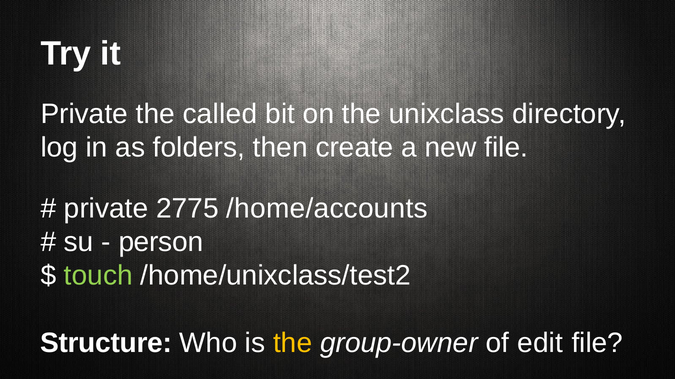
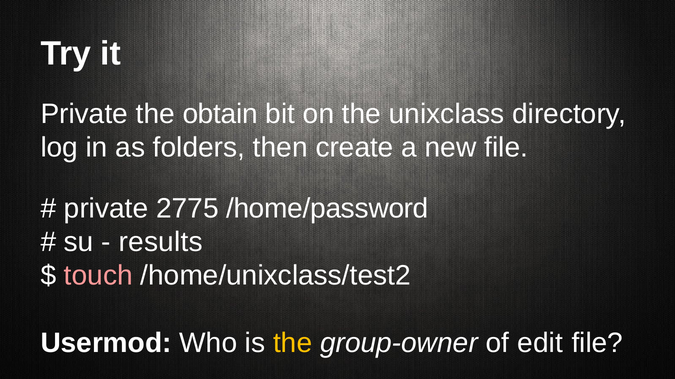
called: called -> obtain (220, 114)
/home/accounts: /home/accounts -> /home/password (327, 209)
person: person -> results (161, 242)
touch colour: light green -> pink (98, 276)
Structure: Structure -> Usermod (106, 344)
